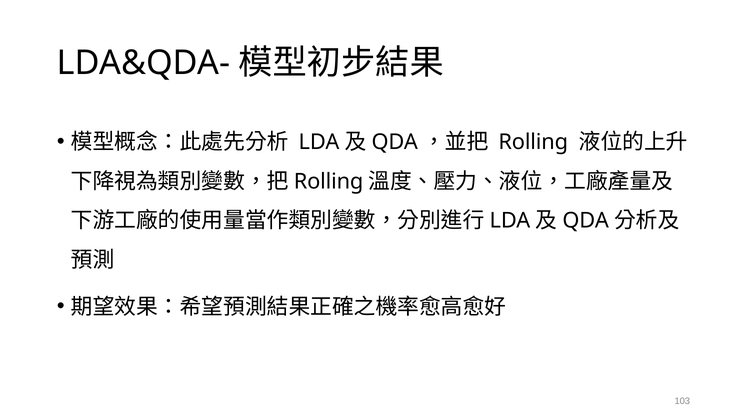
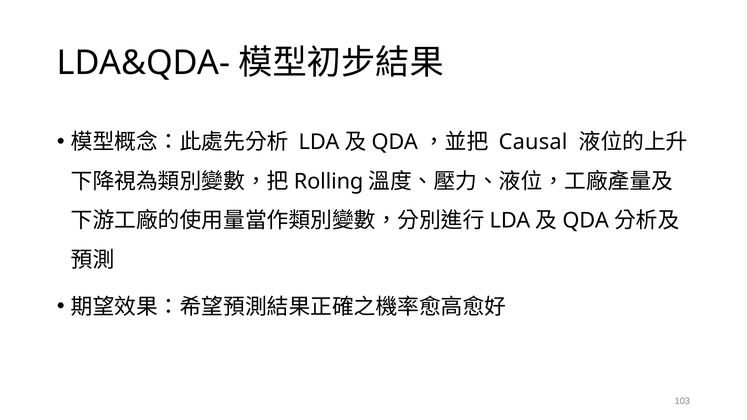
Rolling: Rolling -> Causal (533, 142)
